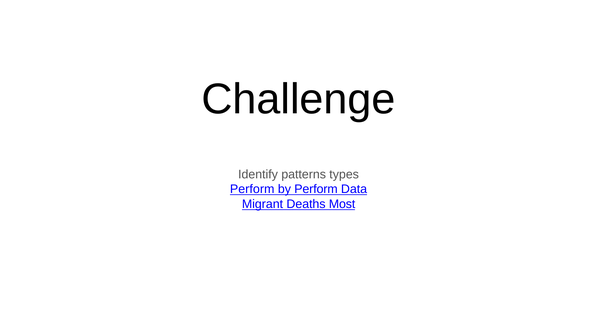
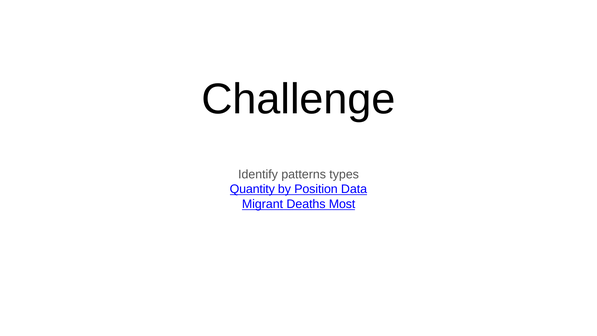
Perform: Perform -> Quantity (252, 189)
by Perform: Perform -> Position (316, 189)
